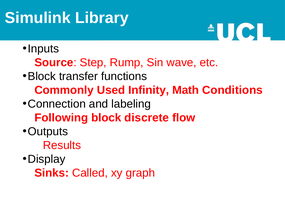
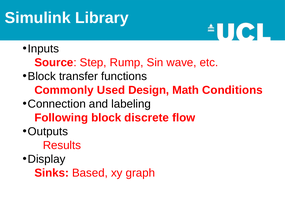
Infinity: Infinity -> Design (149, 90)
Called: Called -> Based (90, 173)
